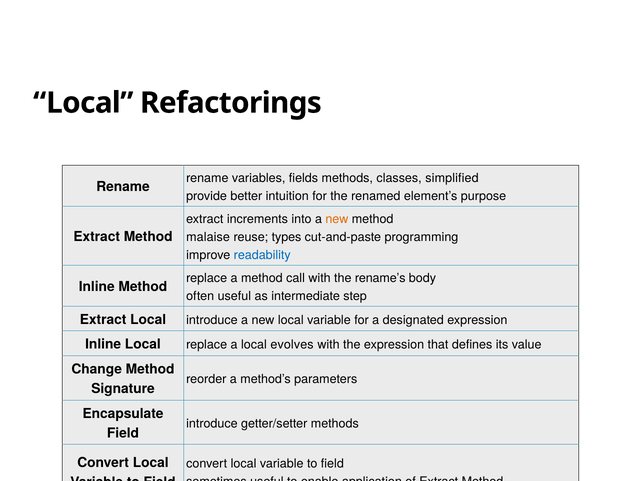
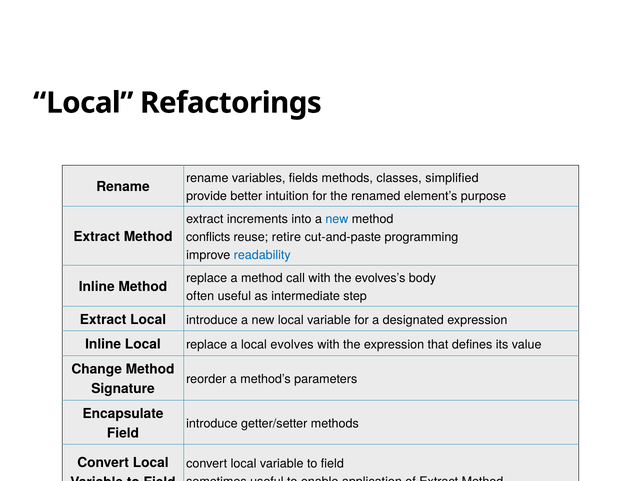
new colour: orange -> blue (337, 219)
malaise: malaise -> conflicts (208, 237)
types: types -> retire (286, 237)
rename’s: rename’s -> evolves’s (380, 278)
